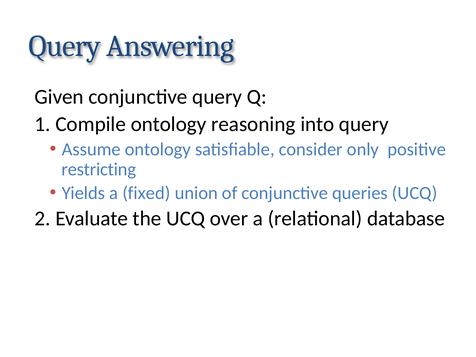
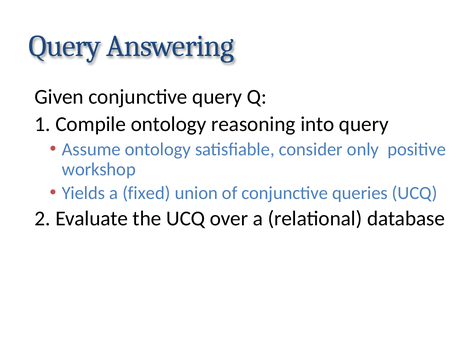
restricting: restricting -> workshop (99, 169)
